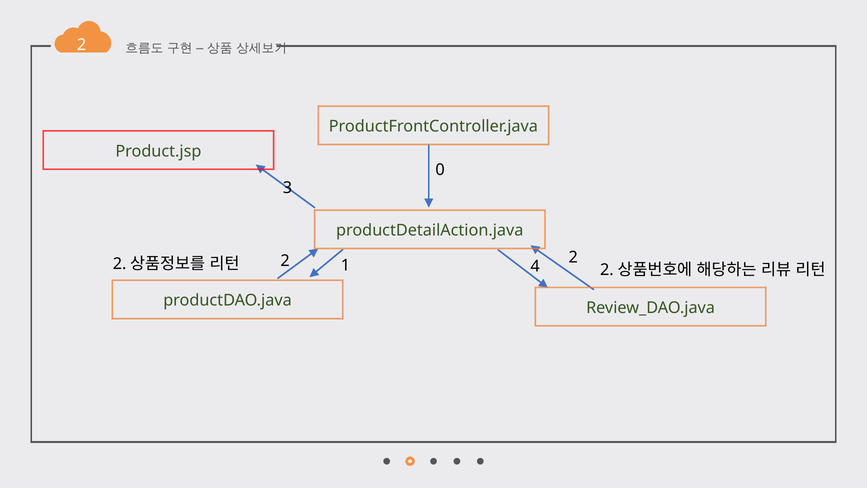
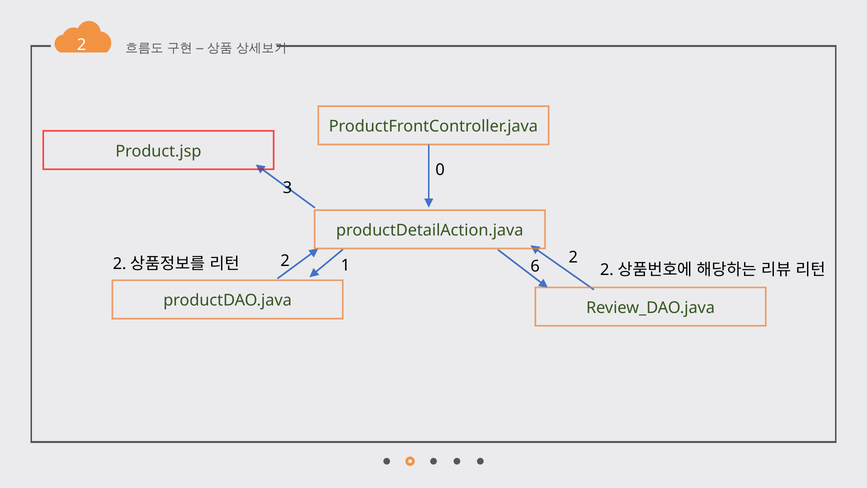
4: 4 -> 6 (535, 266)
